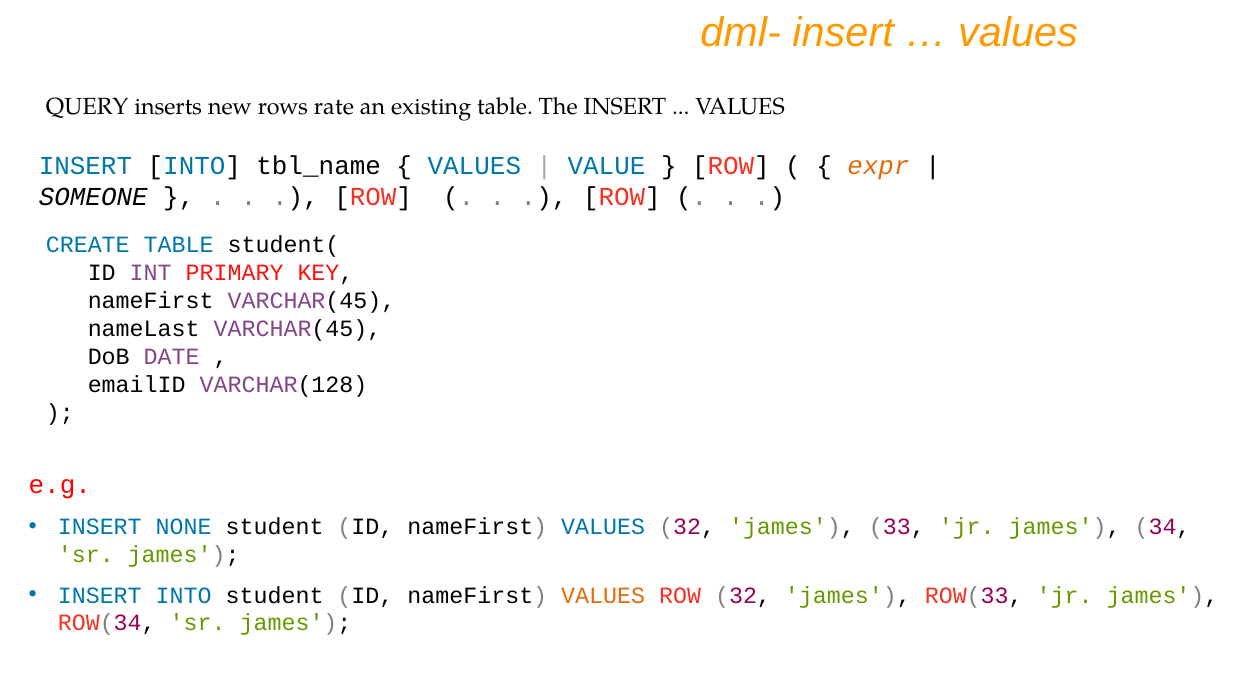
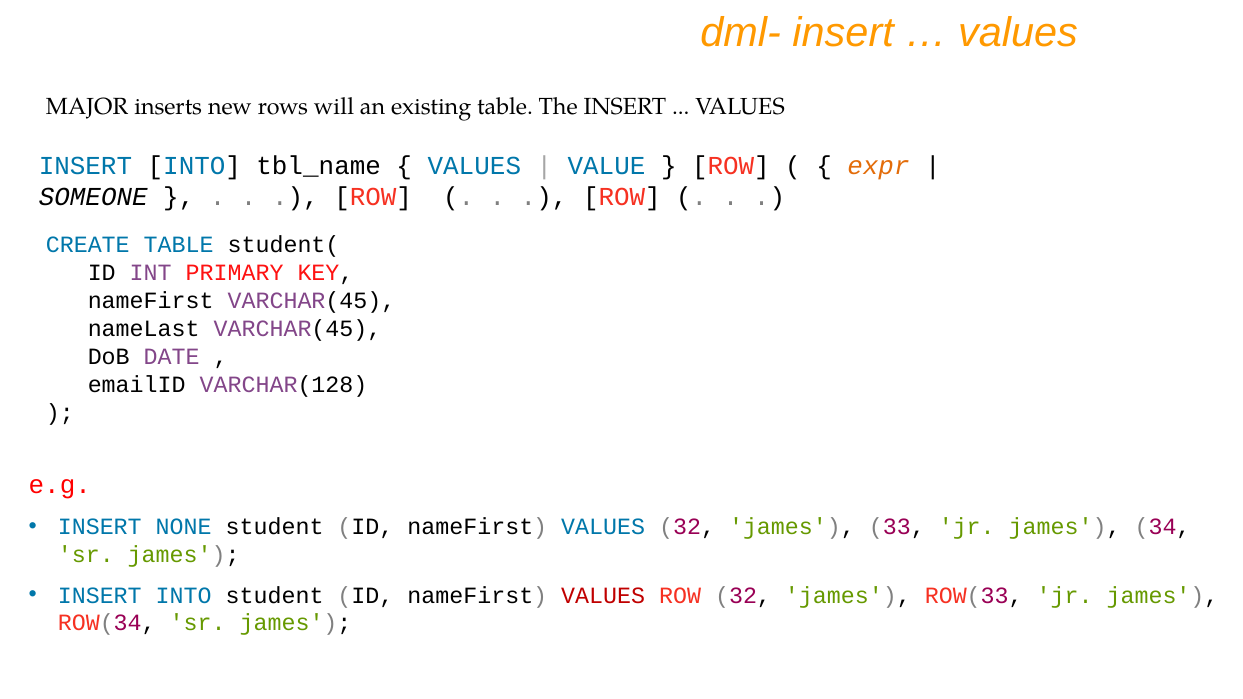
QUERY: QUERY -> MAJOR (87, 107)
rate: rate -> will (334, 107)
VALUES colour: orange -> red (603, 595)
